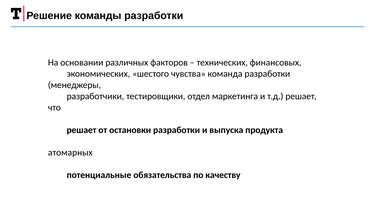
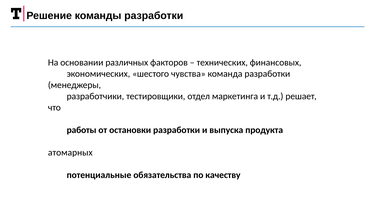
решает: решает -> работы (82, 130)
